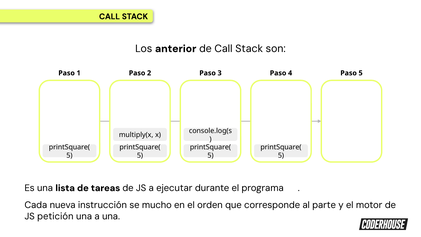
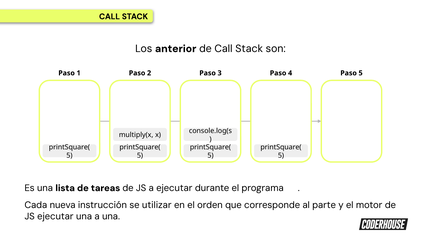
mucho: mucho -> utilizar (157, 205)
JS petición: petición -> ejecutar (55, 216)
